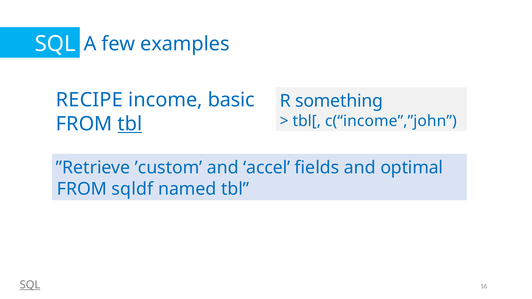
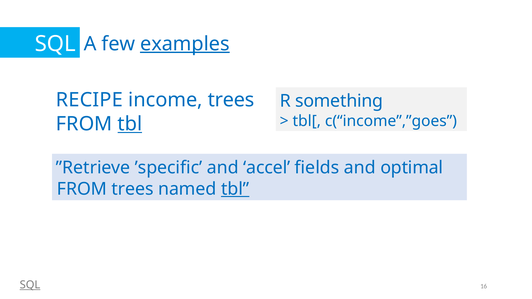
examples underline: none -> present (185, 44)
income basic: basic -> trees (231, 100)
c(“income”,”john: c(“income”,”john -> c(“income”,”goes (391, 121)
’custom: ’custom -> ’specific (169, 168)
FROM sqldf: sqldf -> trees (133, 189)
tbl underline: none -> present (235, 189)
